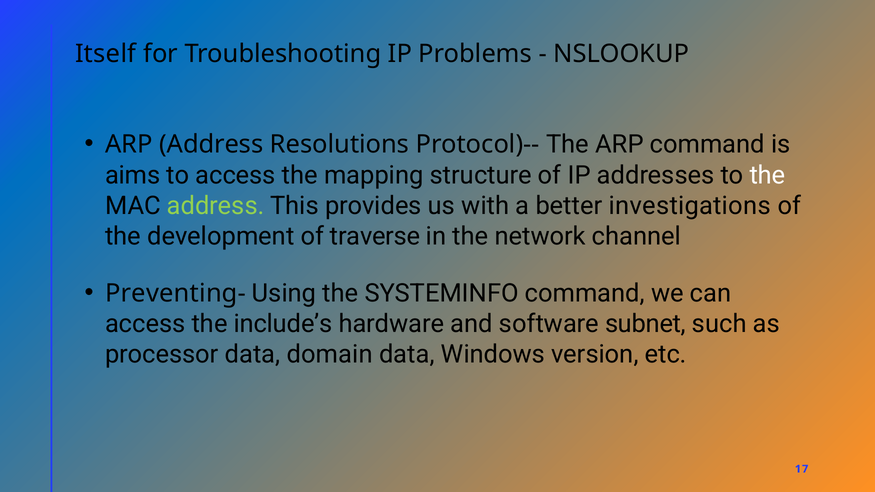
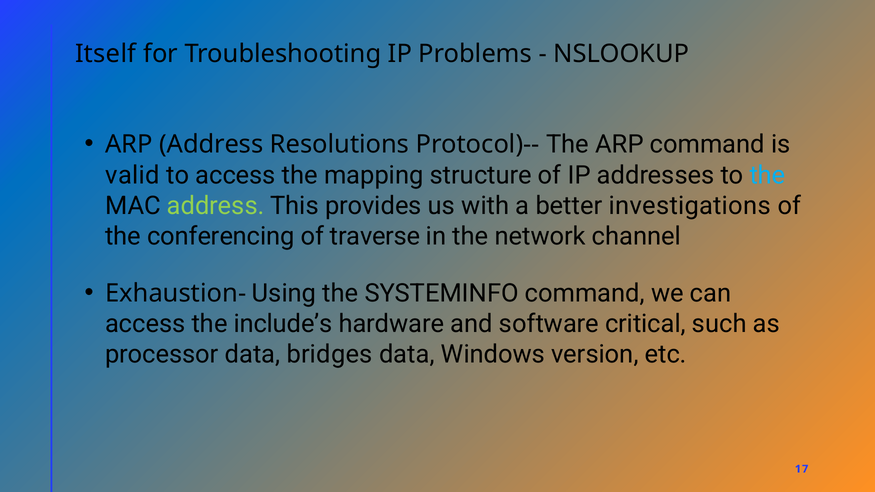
aims: aims -> valid (132, 175)
the colour: white -> light blue (768, 175)
development: development -> conferencing (221, 236)
Preventing-: Preventing- -> Exhaustion- (176, 293)
subnet: subnet -> critical (645, 324)
domain: domain -> bridges (330, 355)
